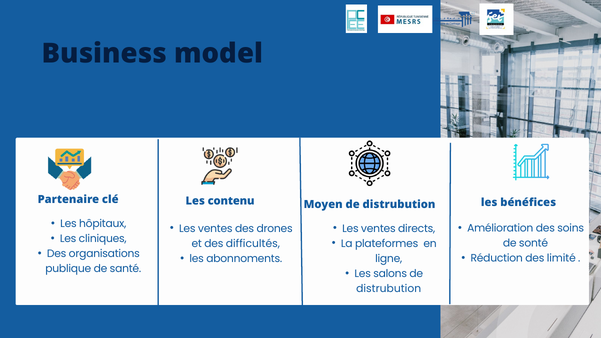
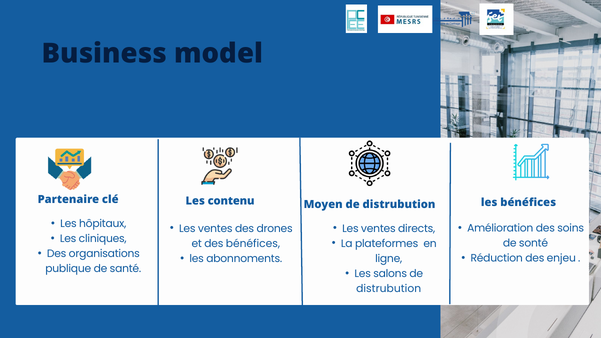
des difficultés: difficultés -> bénéfices (253, 244)
limité: limité -> enjeu (561, 258)
